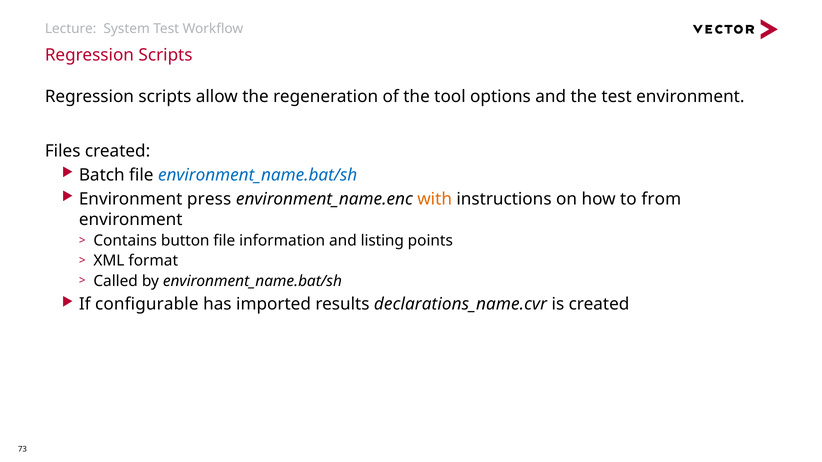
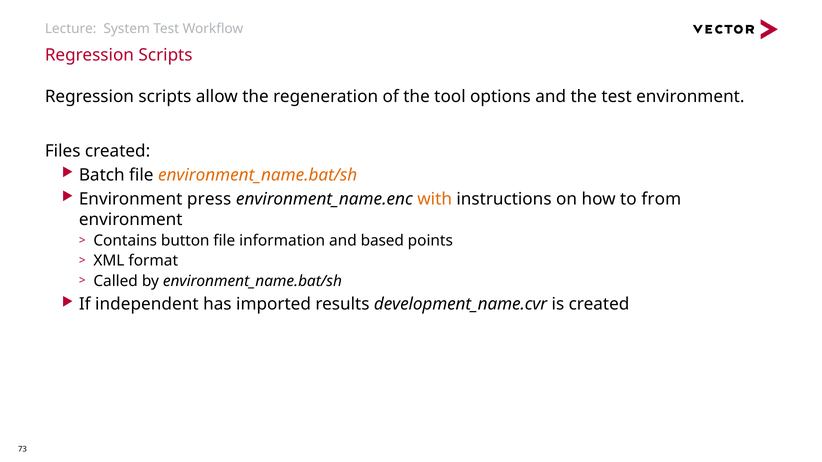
environment_name.bat/sh colour: blue -> orange (258, 175)
listing: listing -> based (382, 241)
configurable: configurable -> independent (147, 304)
declarations_name.cvr: declarations_name.cvr -> development_name.cvr (461, 304)
